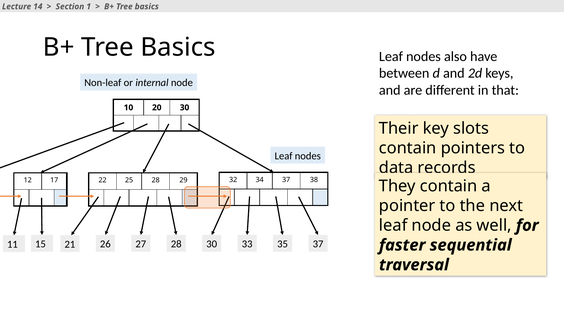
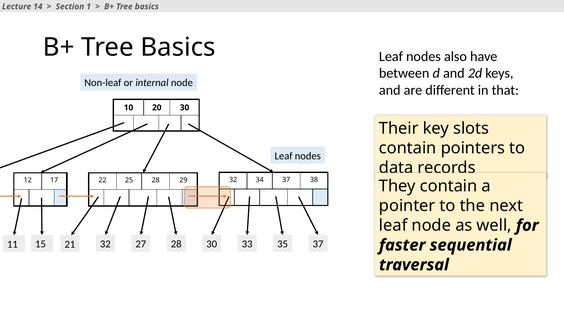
21 26: 26 -> 32 (105, 244)
